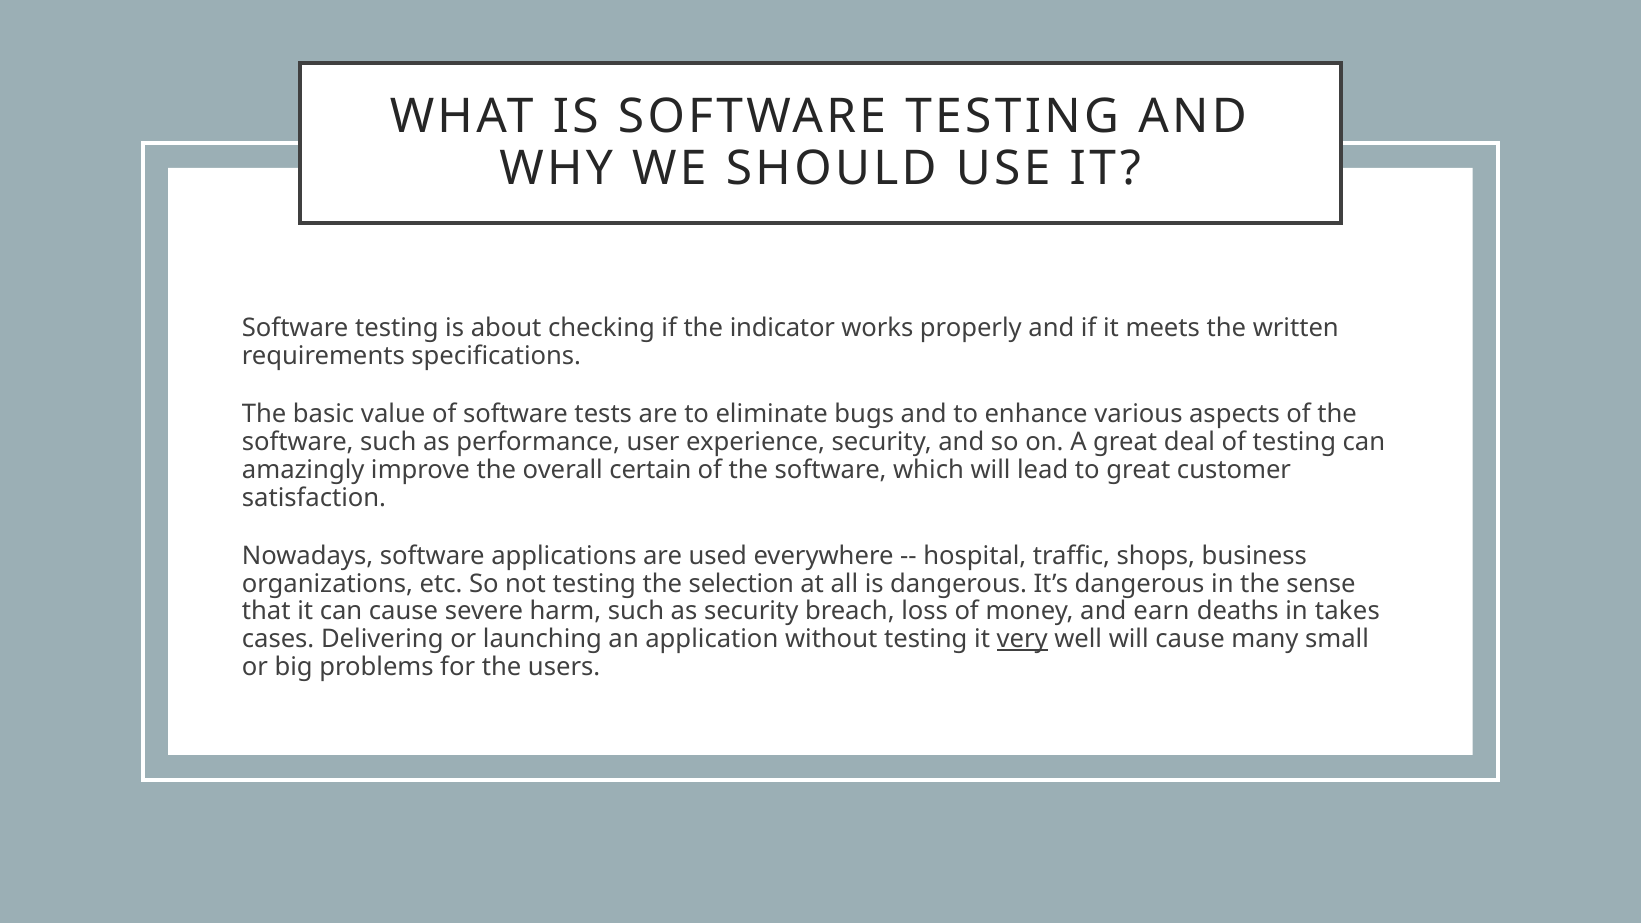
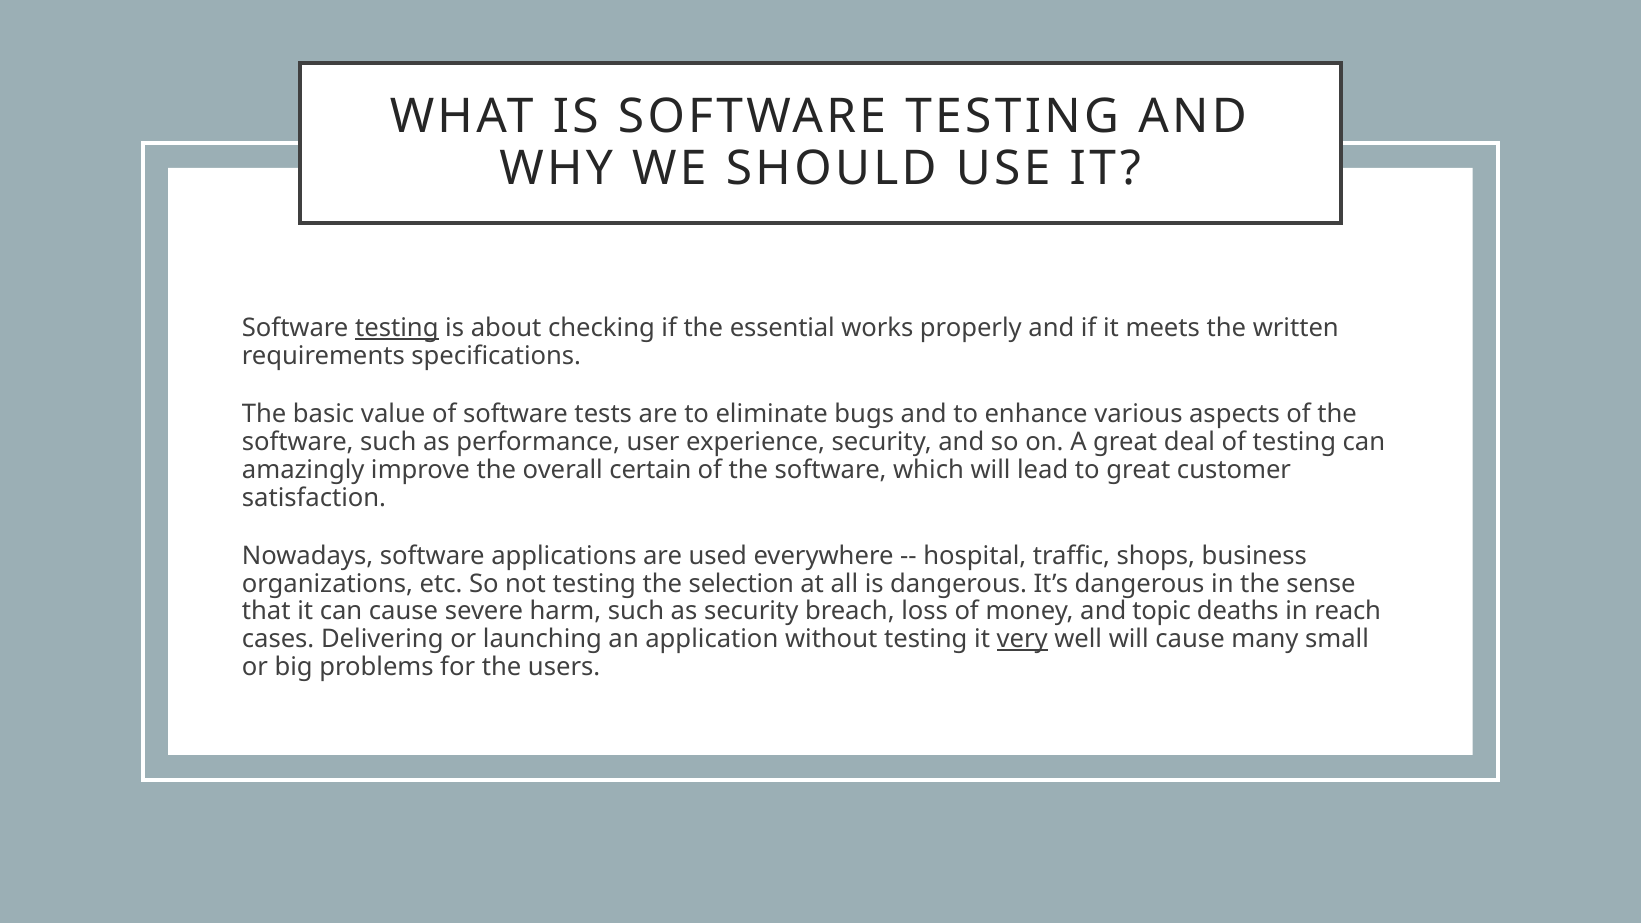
testing underline: none -> present (397, 328)
indicator: indicator -> essential (782, 328)
earn: earn -> topic (1162, 612)
takes: takes -> reach (1348, 612)
